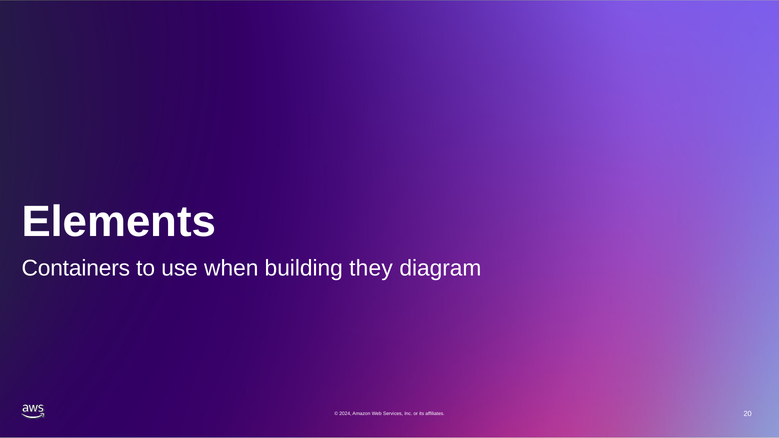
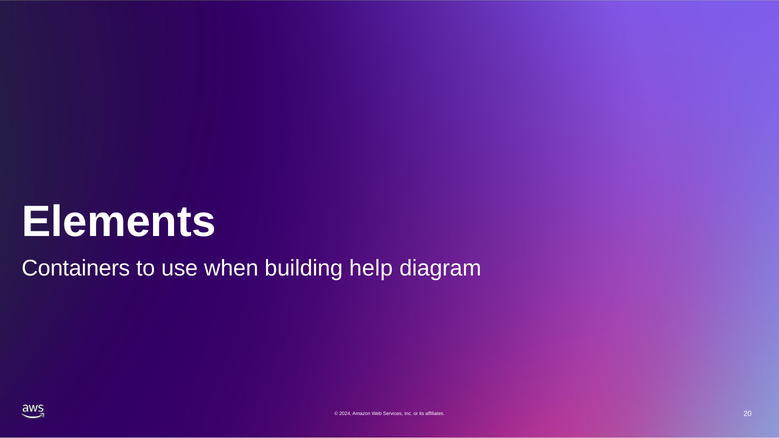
they: they -> help (371, 268)
